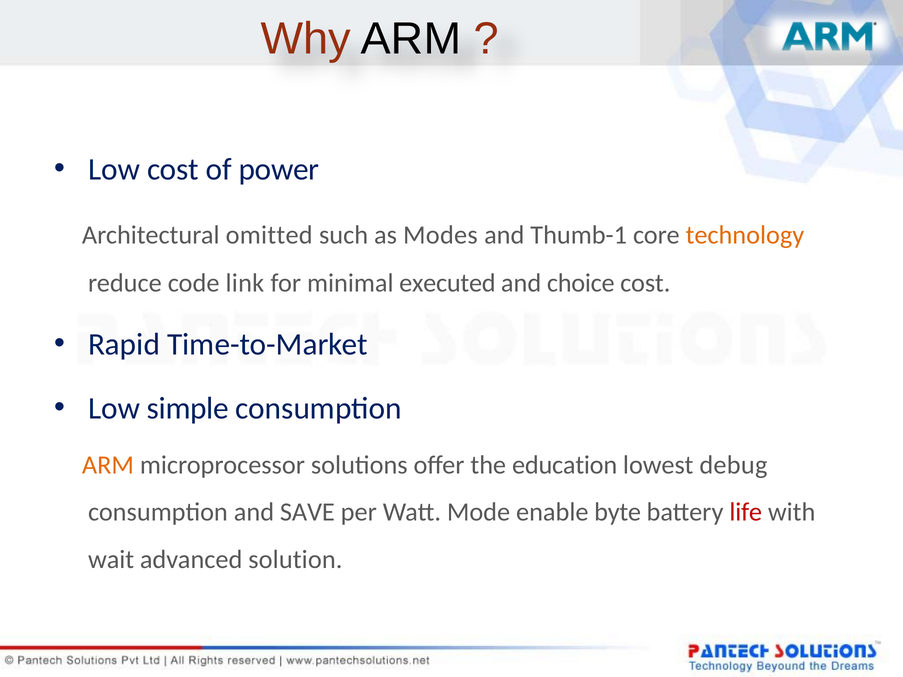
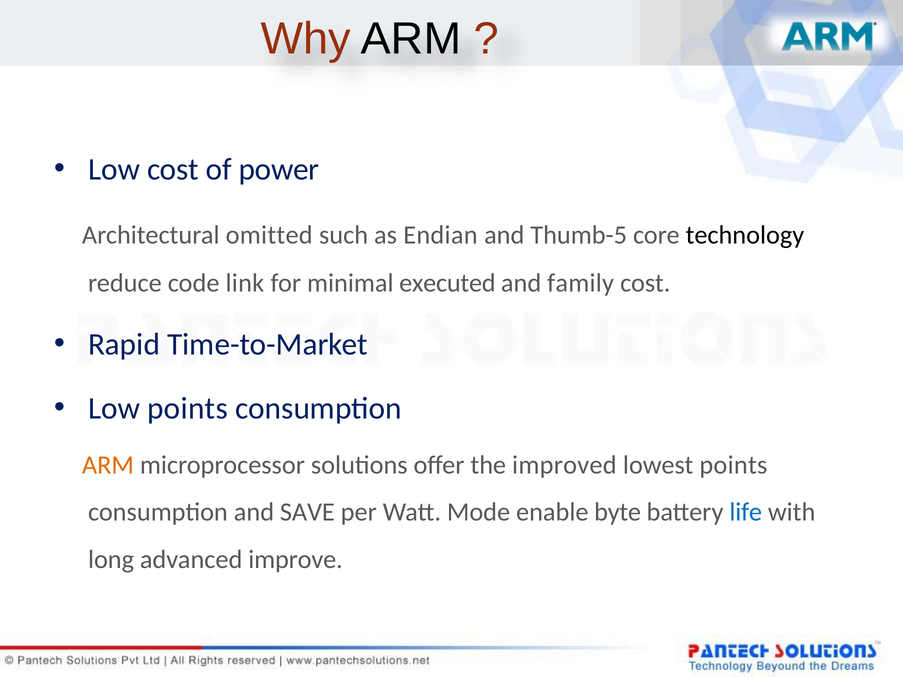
Modes: Modes -> Endian (440, 235)
Thumb-1: Thumb-1 -> Thumb-5 (579, 235)
technology colour: orange -> black (745, 235)
choice: choice -> family (581, 283)
Low simple: simple -> points (188, 409)
education: education -> improved (564, 465)
lowest debug: debug -> points (733, 465)
life colour: red -> blue (746, 512)
wait: wait -> long (111, 560)
solution: solution -> improve (296, 560)
